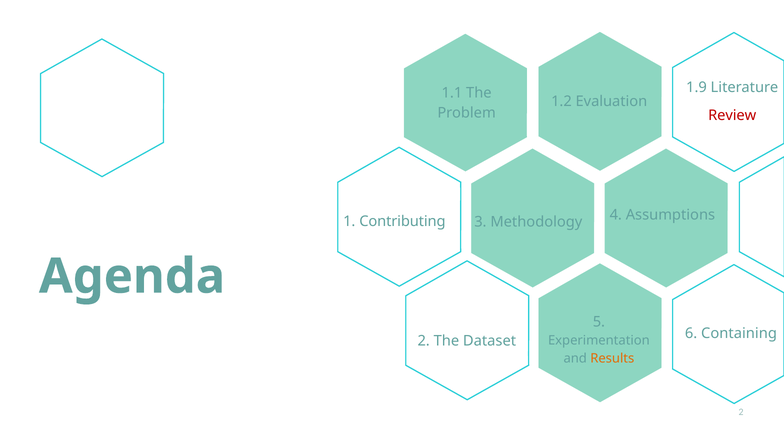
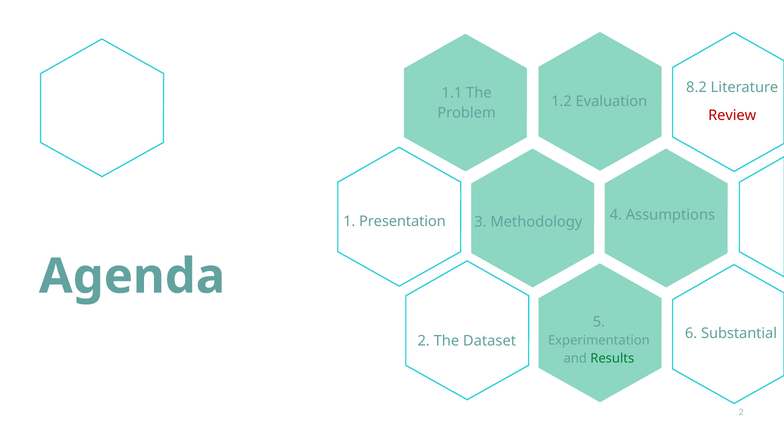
1.9: 1.9 -> 8.2 (696, 88)
Contributing: Contributing -> Presentation (402, 222)
Containing: Containing -> Substantial (739, 333)
Results colour: orange -> green (612, 358)
